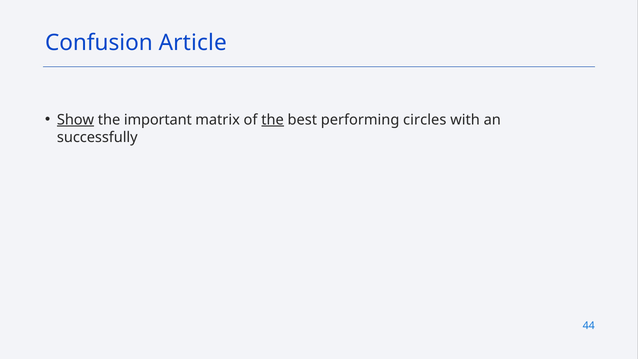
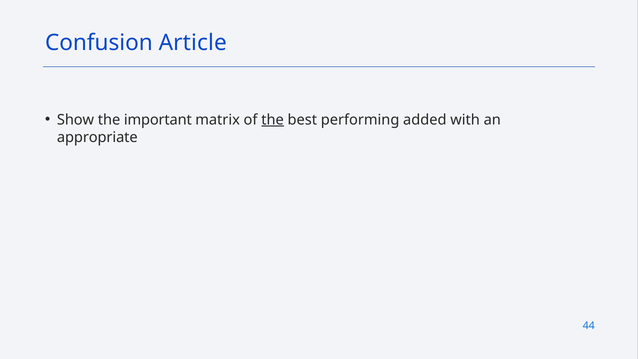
Show underline: present -> none (76, 120)
circles: circles -> added (425, 120)
successfully: successfully -> appropriate (97, 137)
